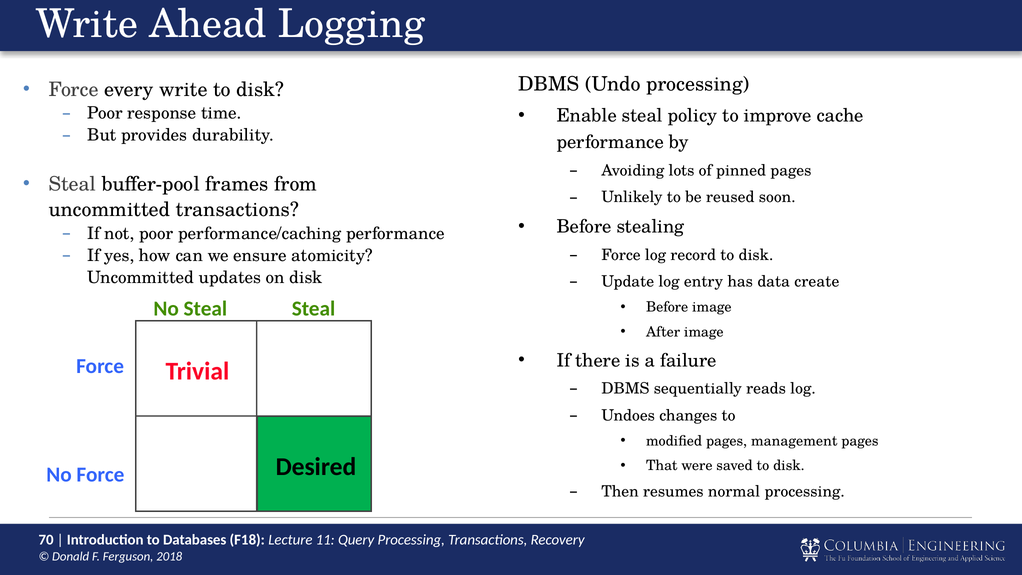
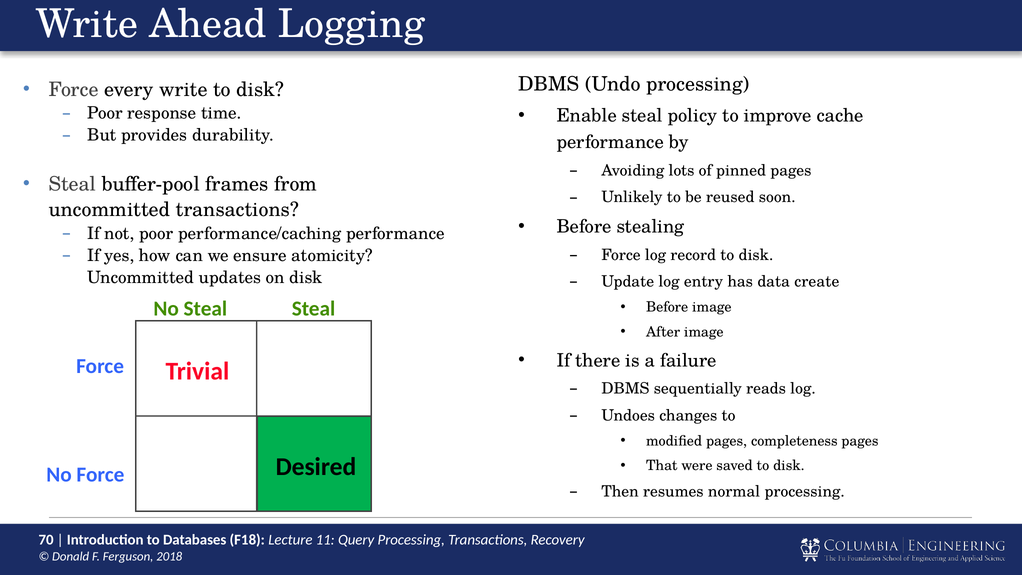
management: management -> completeness (794, 441)
